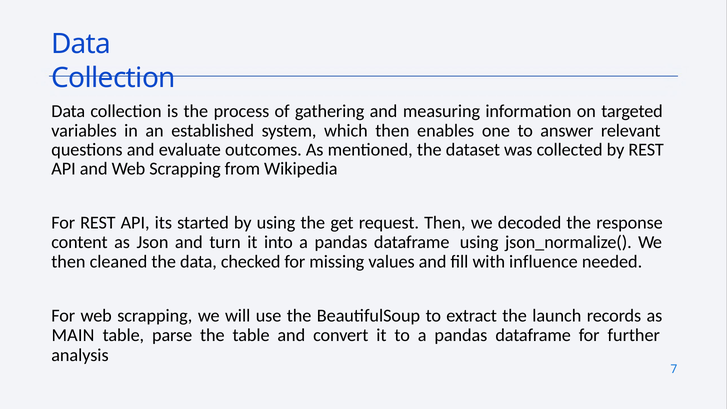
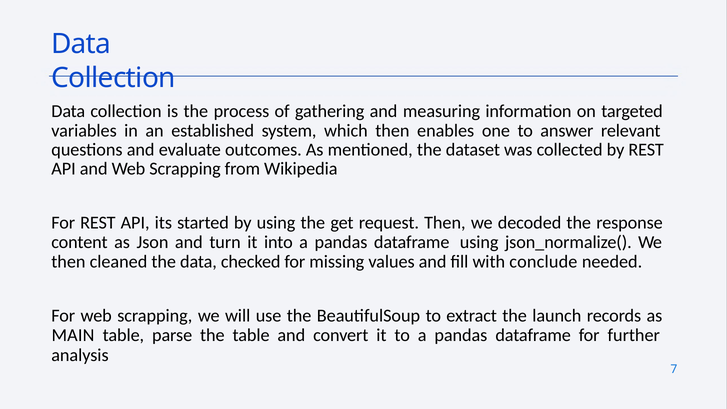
influence: influence -> conclude (543, 262)
